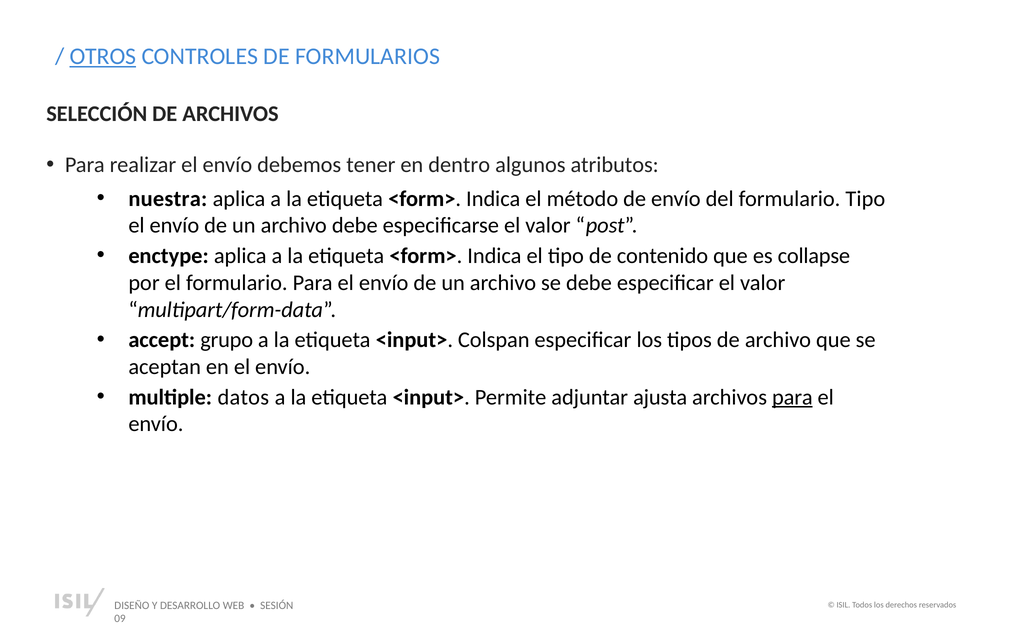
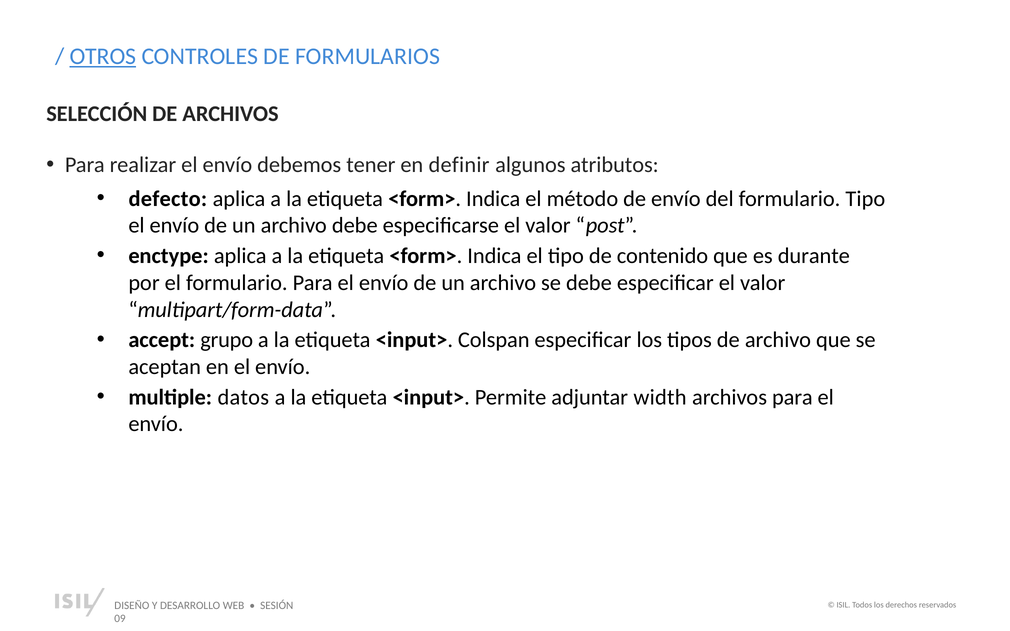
dentro: dentro -> definir (459, 165)
nuestra: nuestra -> defecto (168, 199)
collapse: collapse -> durante (814, 256)
ajusta: ajusta -> width (660, 397)
para underline: present -> none (792, 397)
